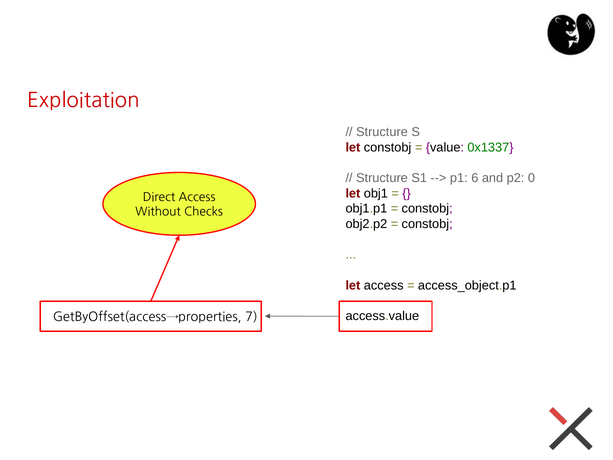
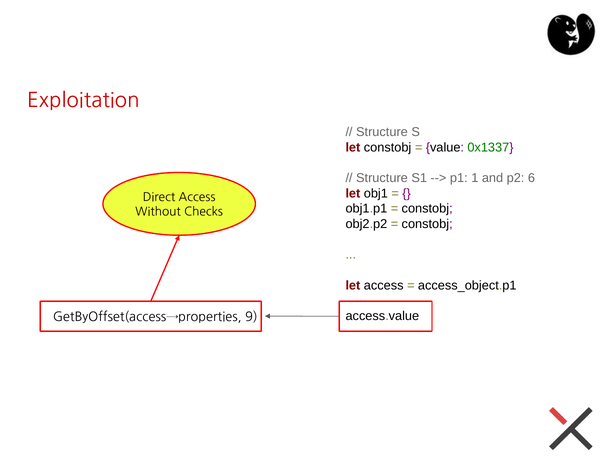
6: 6 -> 1 (475, 178)
0: 0 -> 6 (532, 178)
7: 7 -> 9 (251, 317)
